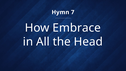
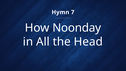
Embrace: Embrace -> Noonday (77, 28)
